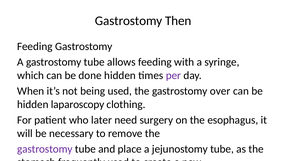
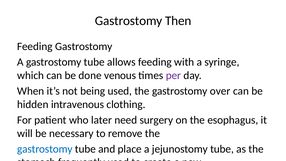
done hidden: hidden -> venous (120, 75)
laparoscopy: laparoscopy -> intravenous (78, 104)
gastrostomy colour: purple -> blue (45, 149)
